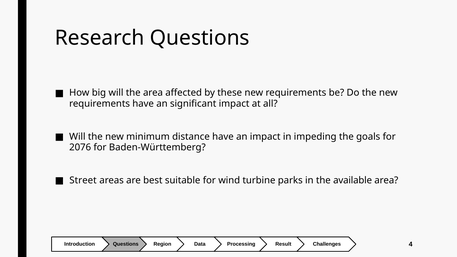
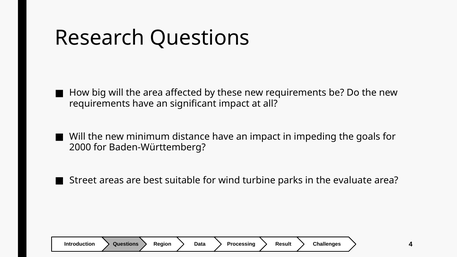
2076: 2076 -> 2000 (80, 147)
available: available -> evaluate (353, 180)
